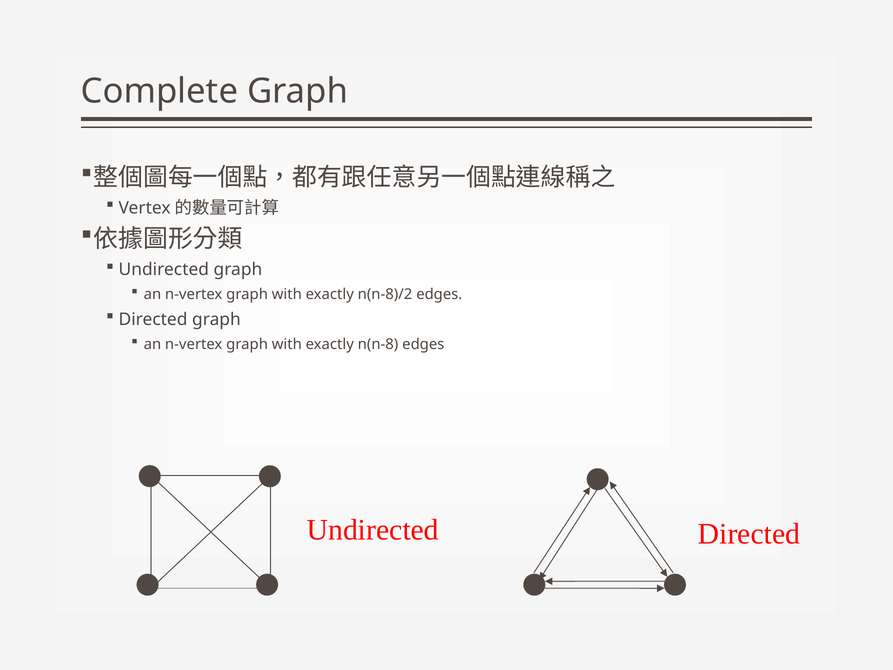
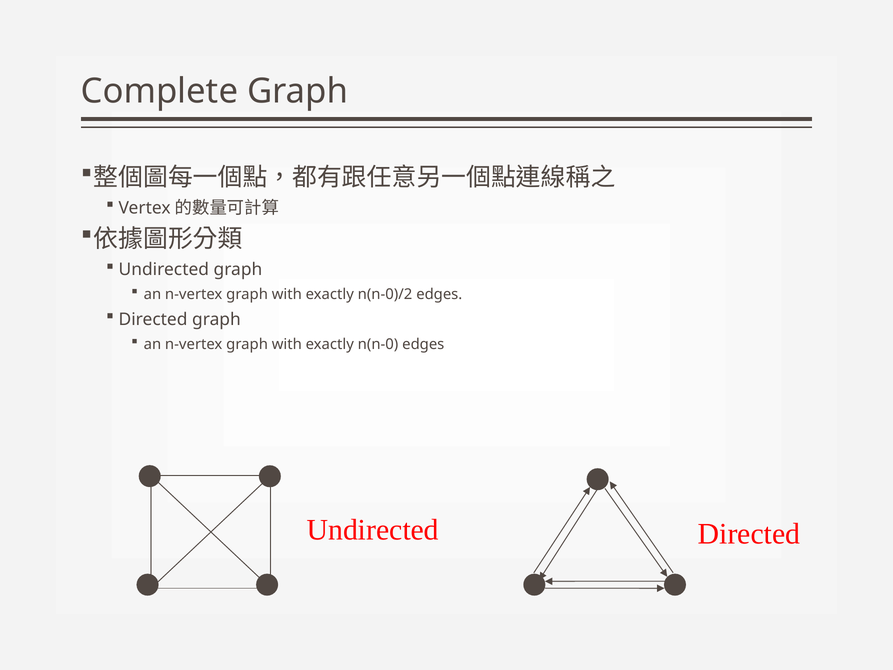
n(n-8)/2: n(n-8)/2 -> n(n-0)/2 (385, 294)
n(n-8: n(n-8 -> n(n-0 (378, 344)
